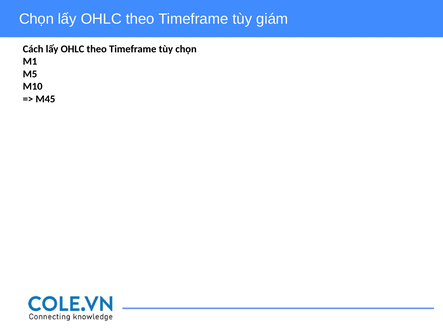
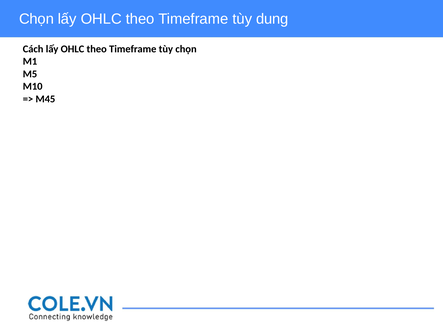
giám: giám -> dung (272, 19)
